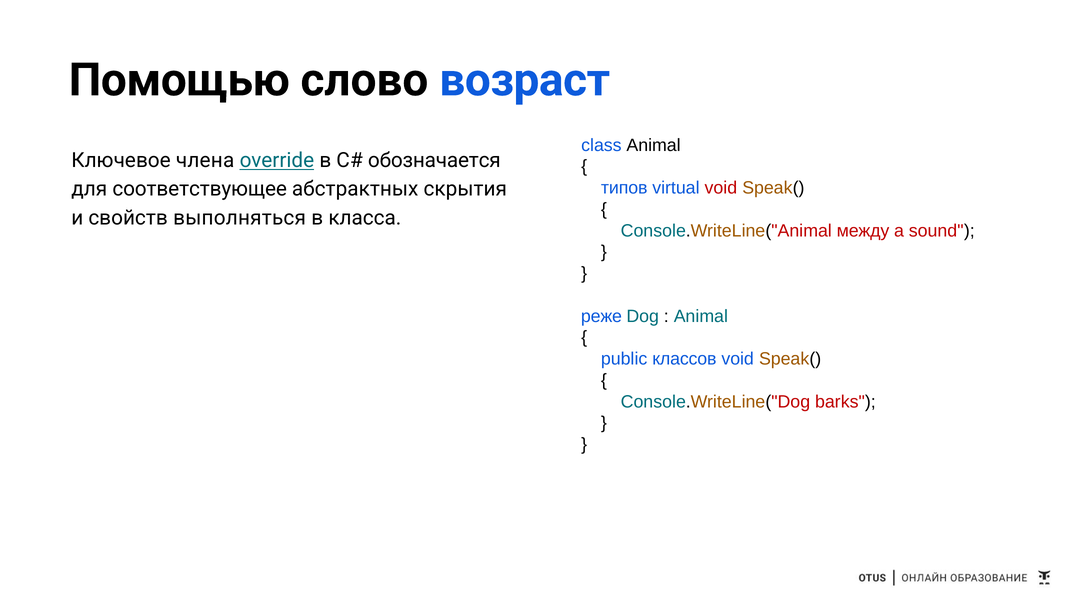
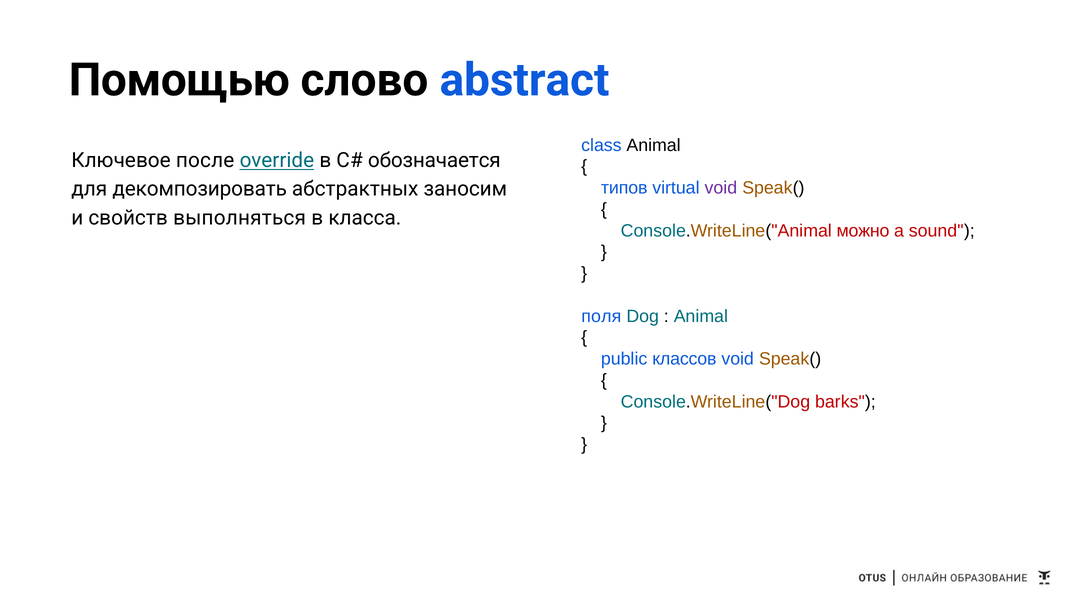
возраст: возраст -> abstract (525, 80)
члена: члена -> после (205, 160)
void colour: red -> purple (721, 188)
соответствующее: соответствующее -> декомпозировать (200, 189)
скрытия: скрытия -> заносим (465, 189)
между: между -> можно (863, 231)
реже: реже -> поля (601, 316)
